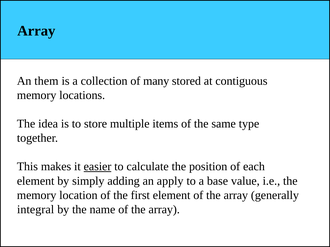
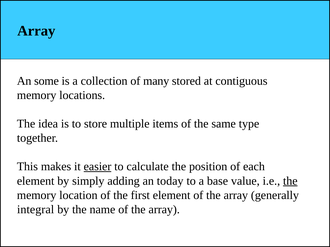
them: them -> some (47, 81)
apply: apply -> today (170, 181)
the underline: none -> present (290, 181)
